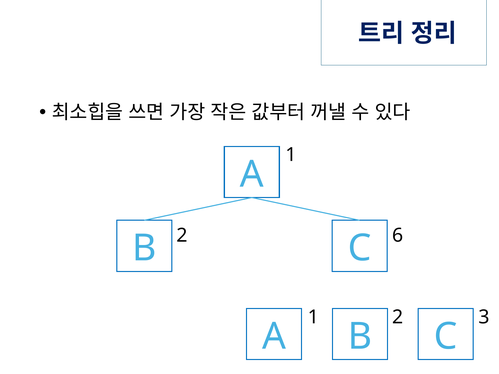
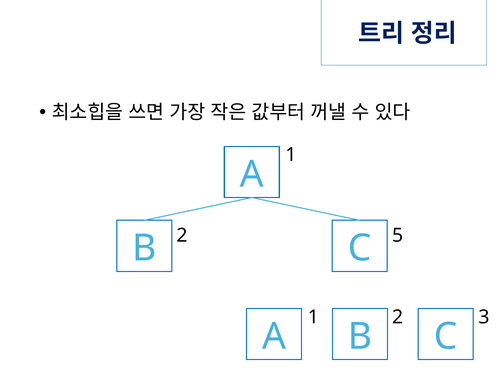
6: 6 -> 5 (398, 236)
